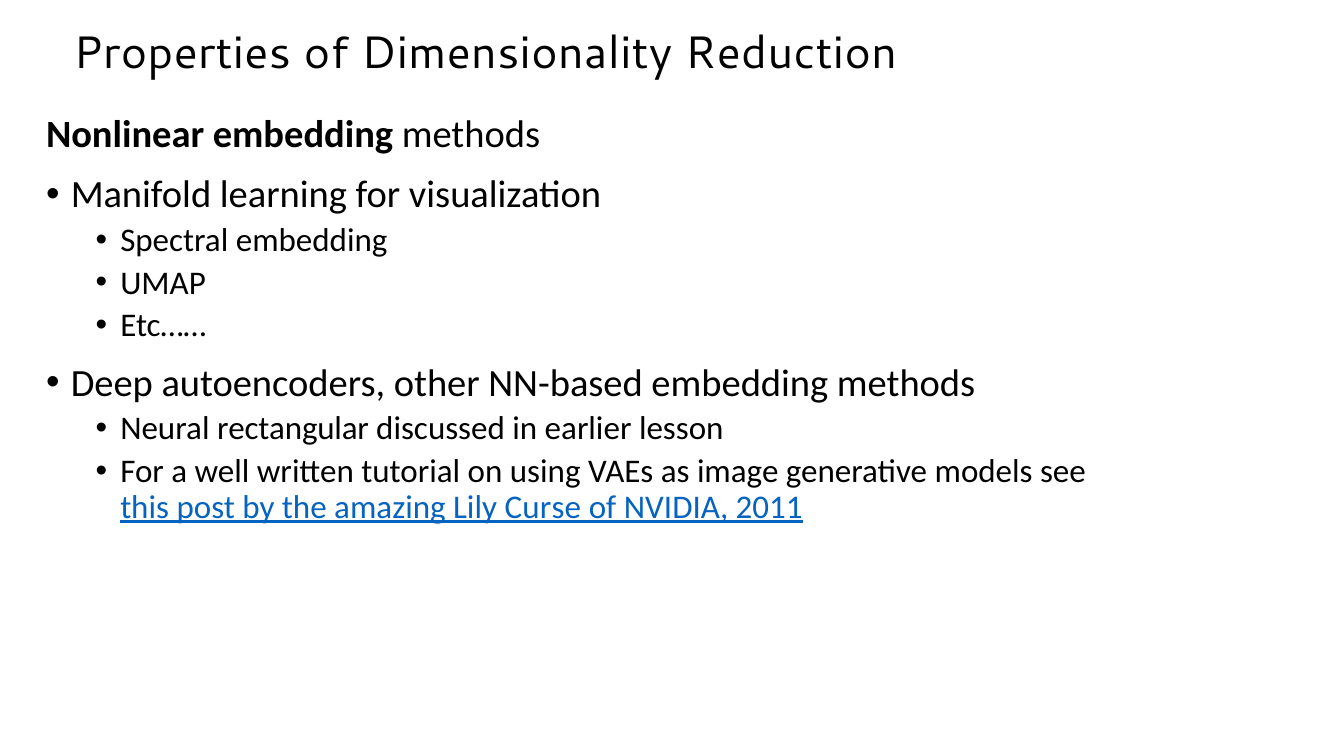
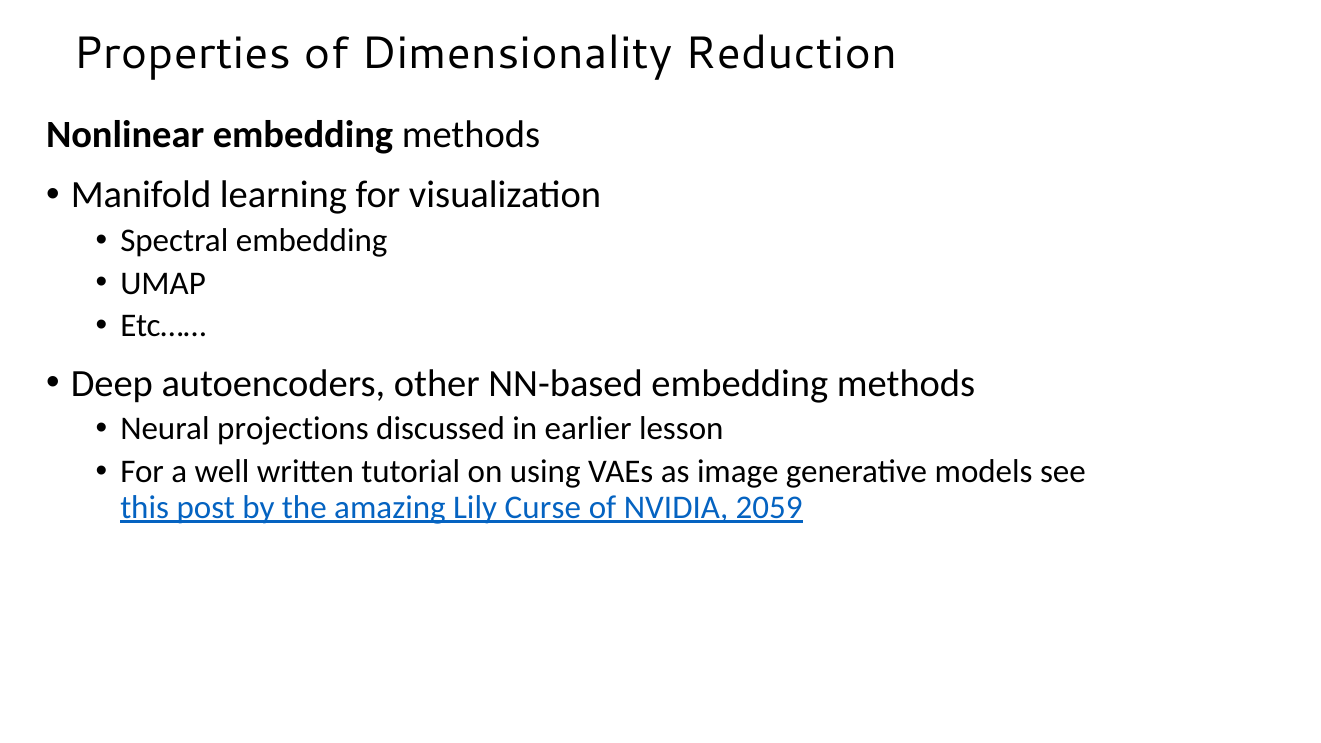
rectangular: rectangular -> projections (293, 429)
2011: 2011 -> 2059 (769, 508)
